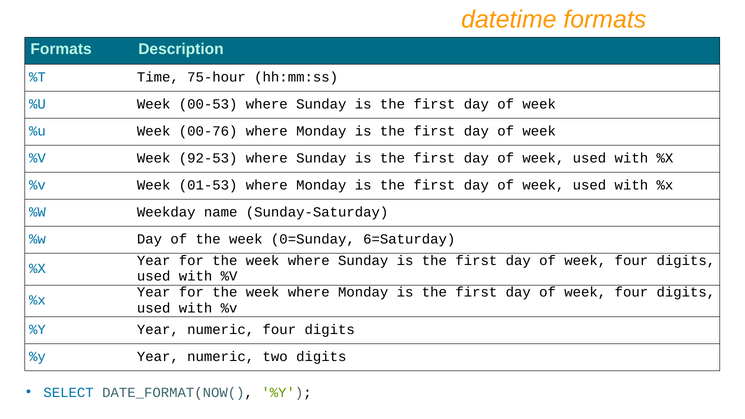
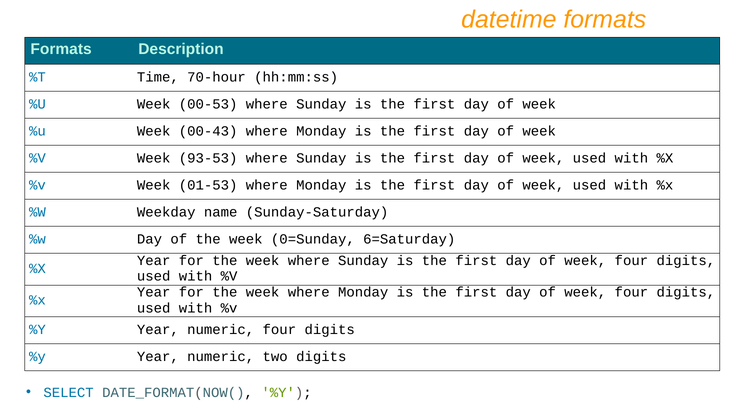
75-hour: 75-hour -> 70-hour (217, 77)
00-76: 00-76 -> 00-43 (208, 131)
92-53: 92-53 -> 93-53 (208, 158)
